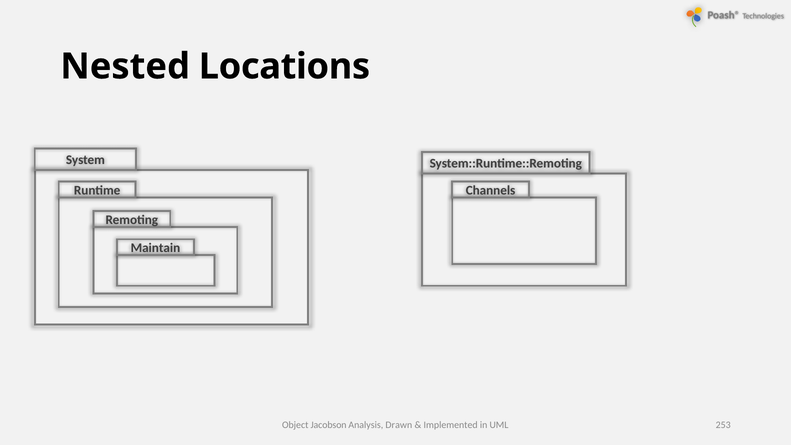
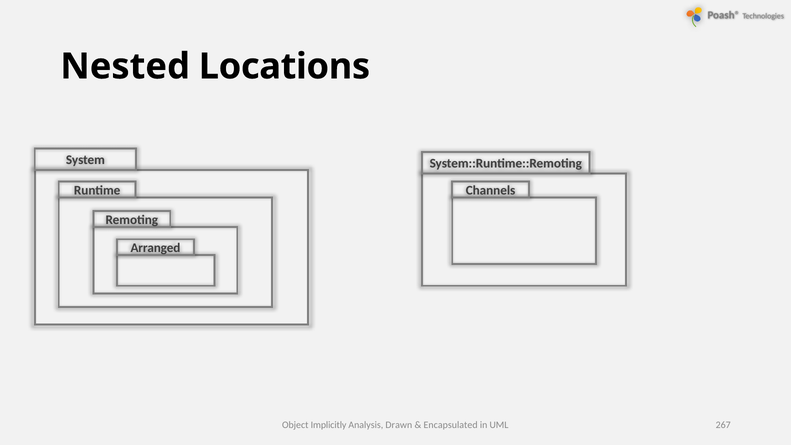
Maintain: Maintain -> Arranged (155, 248)
Jacobson: Jacobson -> Implicitly (329, 425)
Implemented: Implemented -> Encapsulated (451, 425)
253: 253 -> 267 (723, 425)
